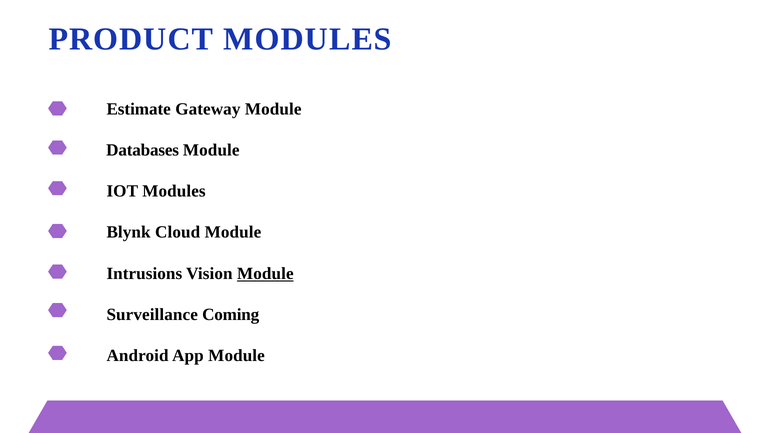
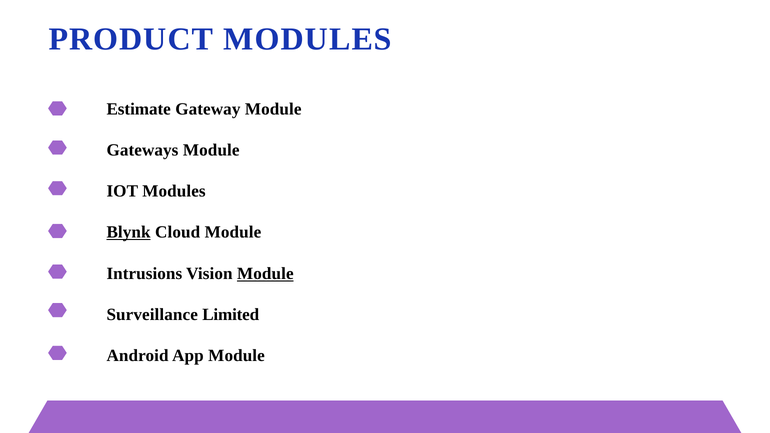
Databases: Databases -> Gateways (142, 150)
Blynk underline: none -> present (129, 232)
Coming: Coming -> Limited (231, 315)
